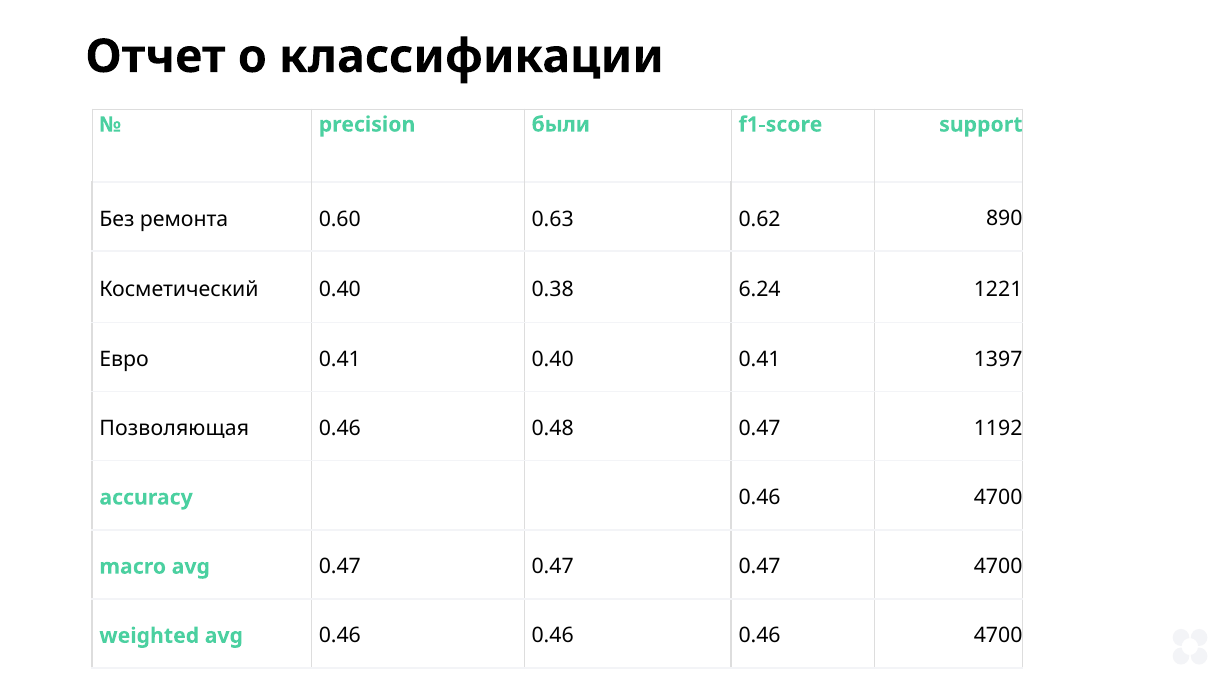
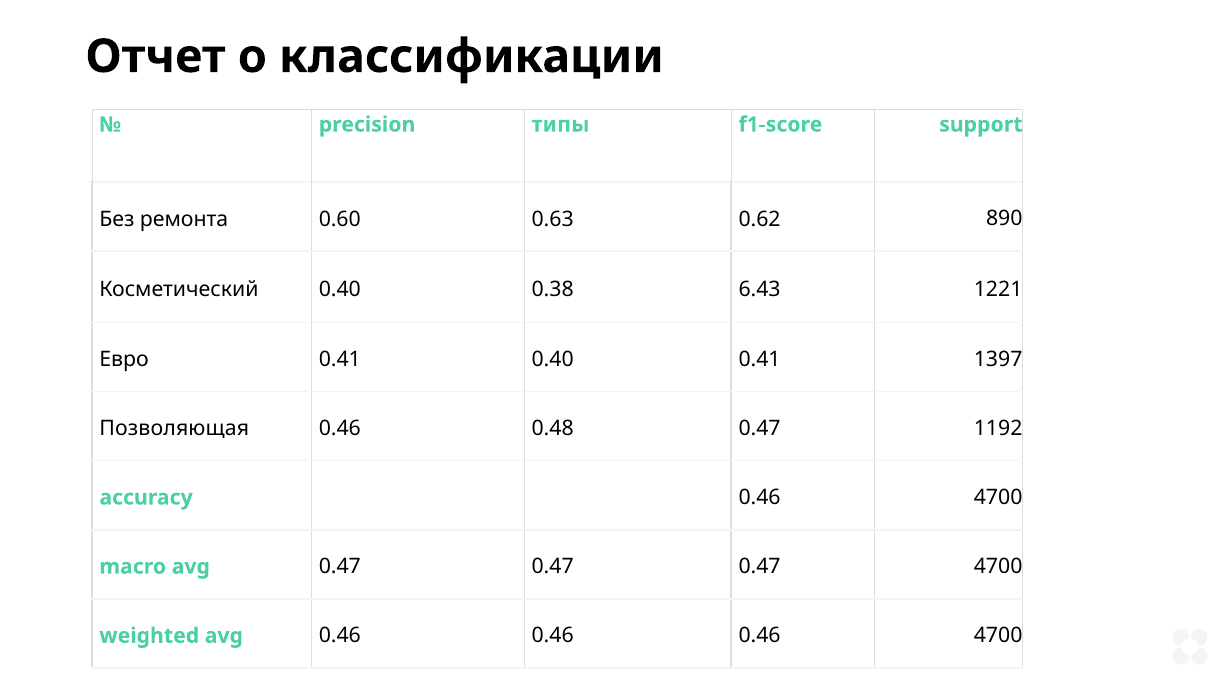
были: были -> типы (561, 125)
6.24: 6.24 -> 6.43 (760, 289)
